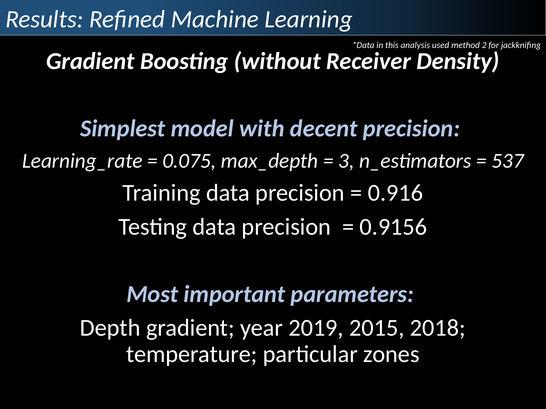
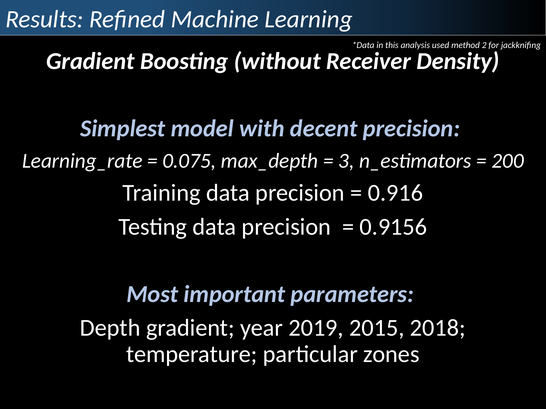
537: 537 -> 200 (508, 161)
